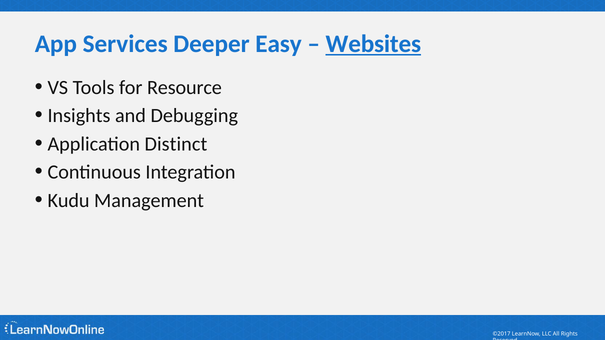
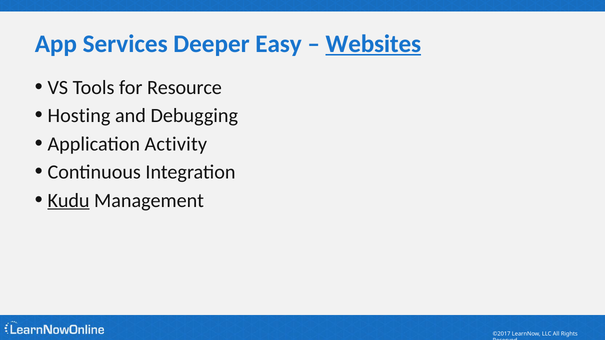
Insights: Insights -> Hosting (79, 116)
Distinct: Distinct -> Activity (176, 144)
Kudu underline: none -> present (69, 201)
